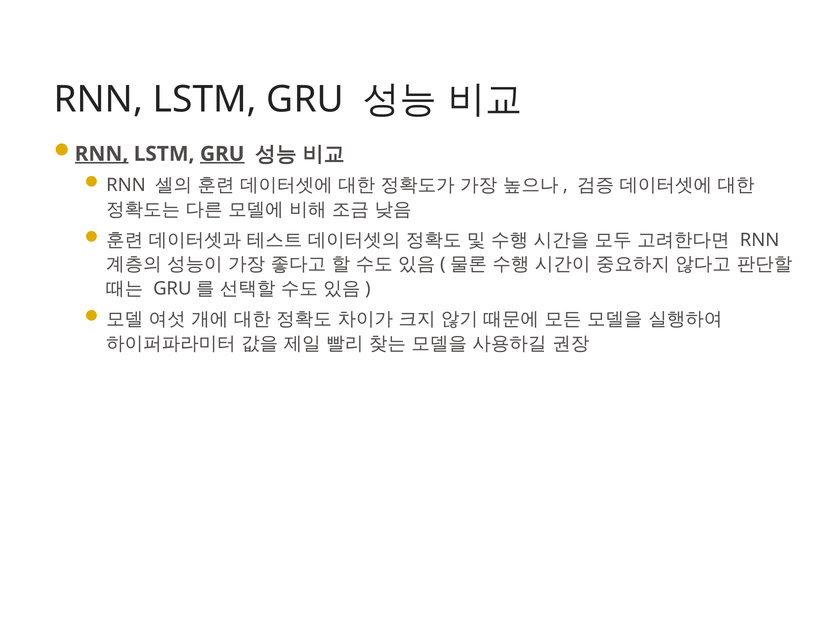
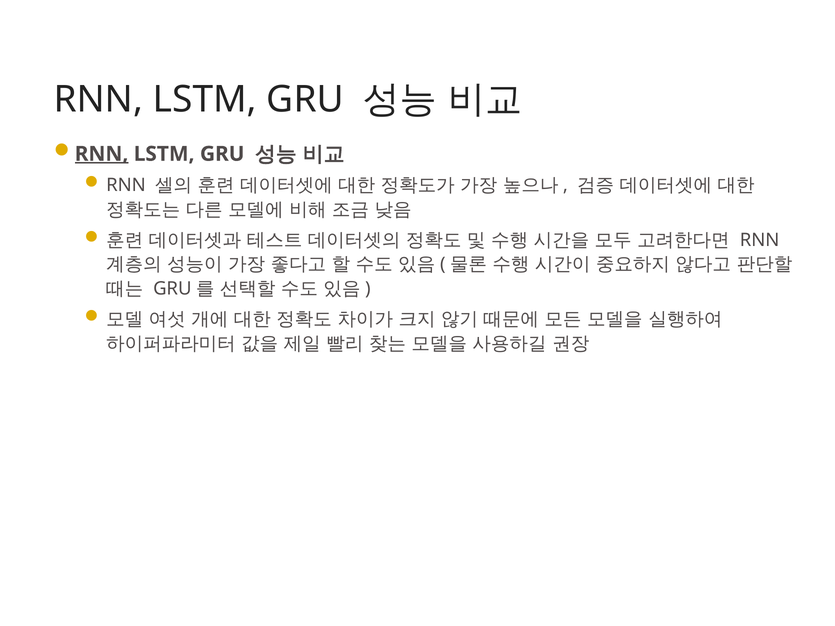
GRU underline: present -> none (222, 154)
